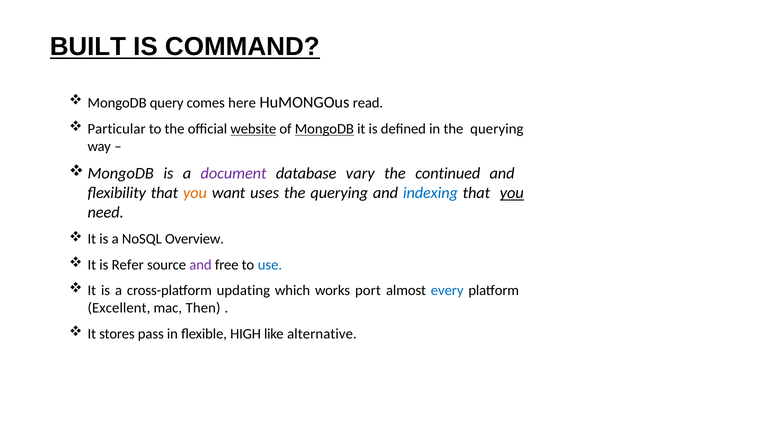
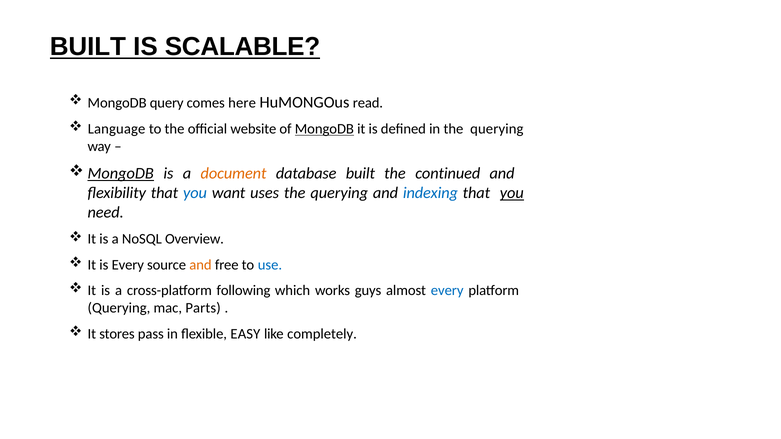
COMMAND: COMMAND -> SCALABLE (242, 47)
Particular: Particular -> Language (117, 129)
website underline: present -> none (253, 129)
MongoDB underline: none -> present (121, 174)
document colour: purple -> orange (234, 174)
database vary: vary -> built (360, 174)
you colour: orange -> blue (195, 193)
is Refer: Refer -> Every (128, 265)
and colour: purple -> orange (200, 265)
updating: updating -> following (244, 291)
port: port -> guys (368, 291)
Excellent: Excellent -> Querying (119, 308)
Then: Then -> Parts (203, 308)
HIGH: HIGH -> EASY (245, 334)
alternative: alternative -> completely (322, 334)
